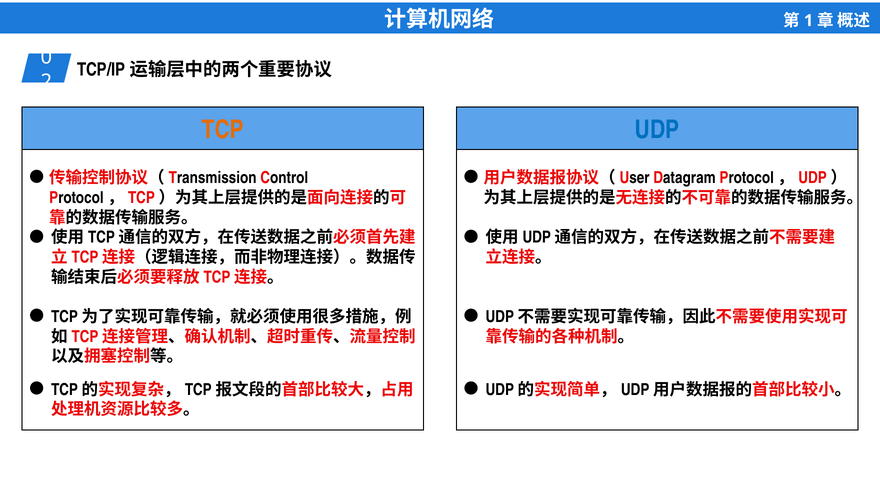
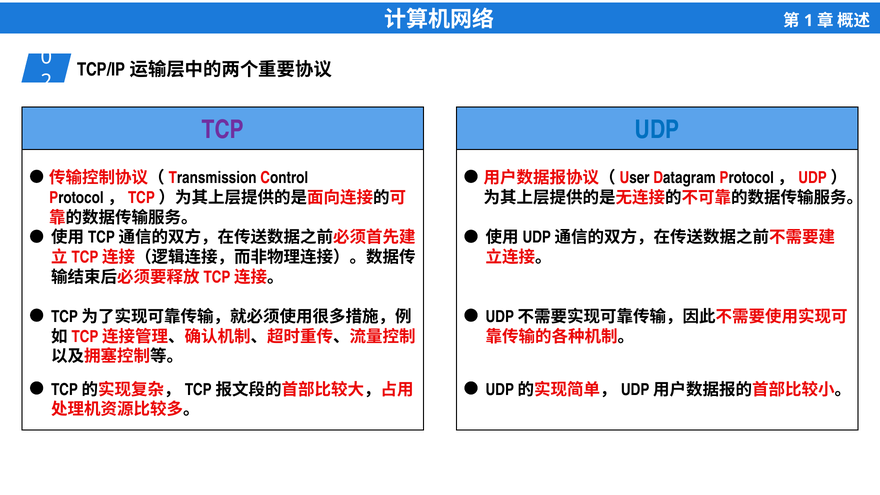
TCP colour: orange -> purple (223, 130)
